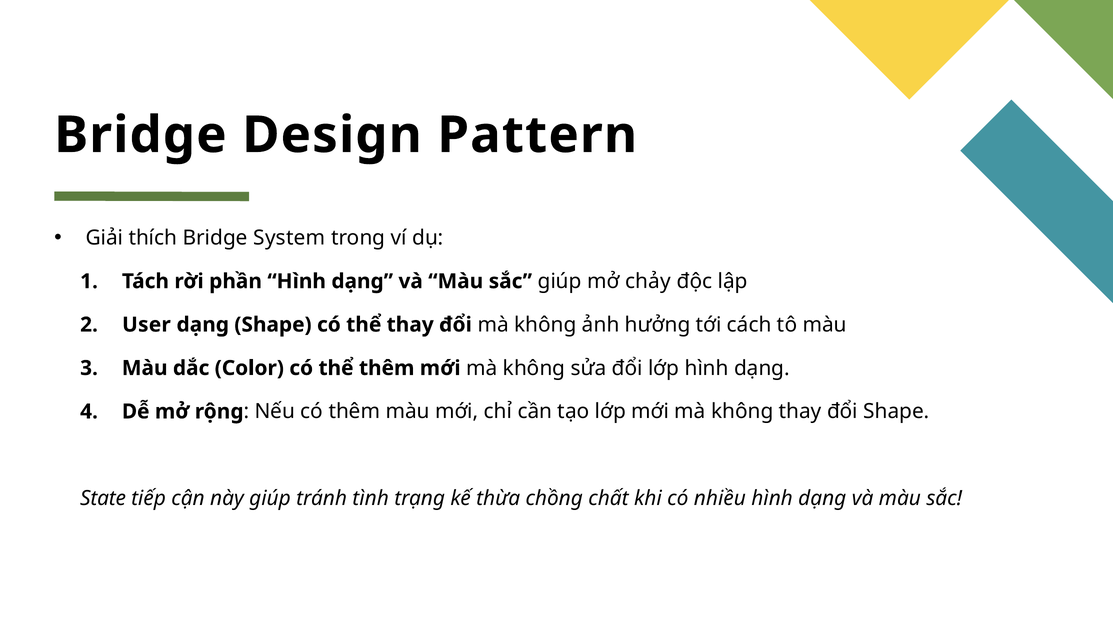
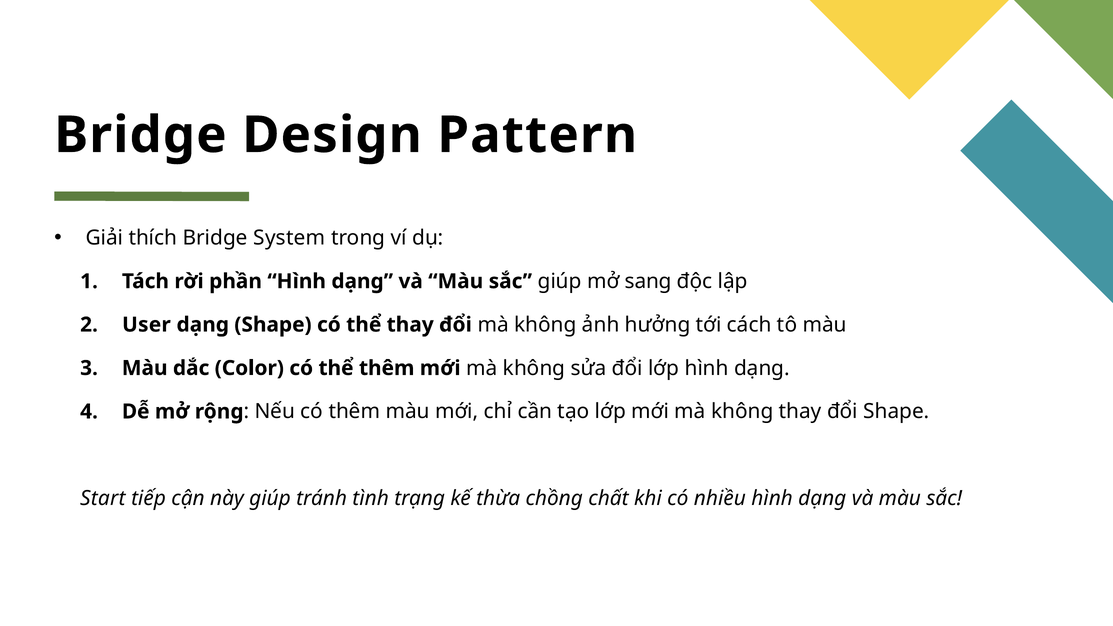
chảy: chảy -> sang (648, 281)
State: State -> Start (103, 498)
